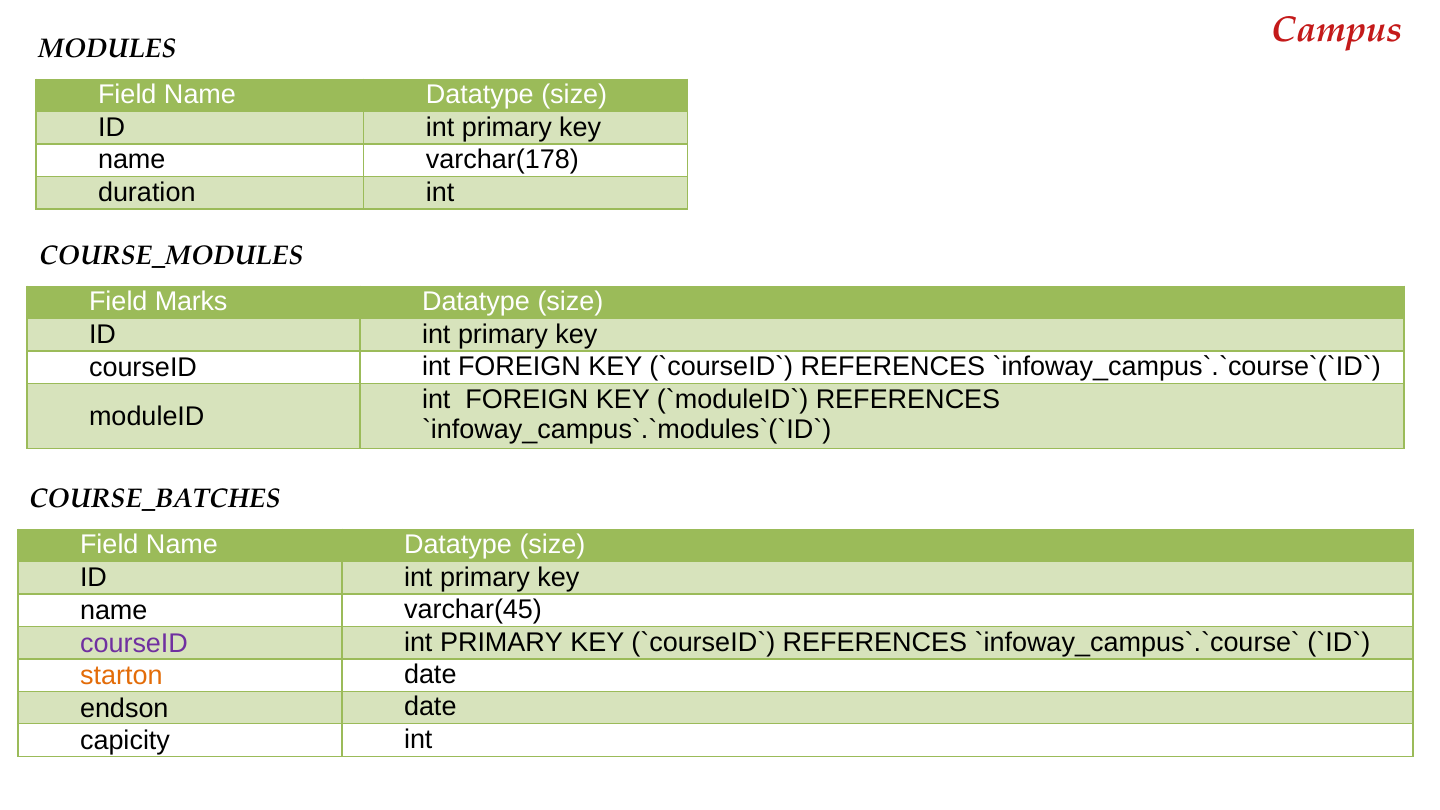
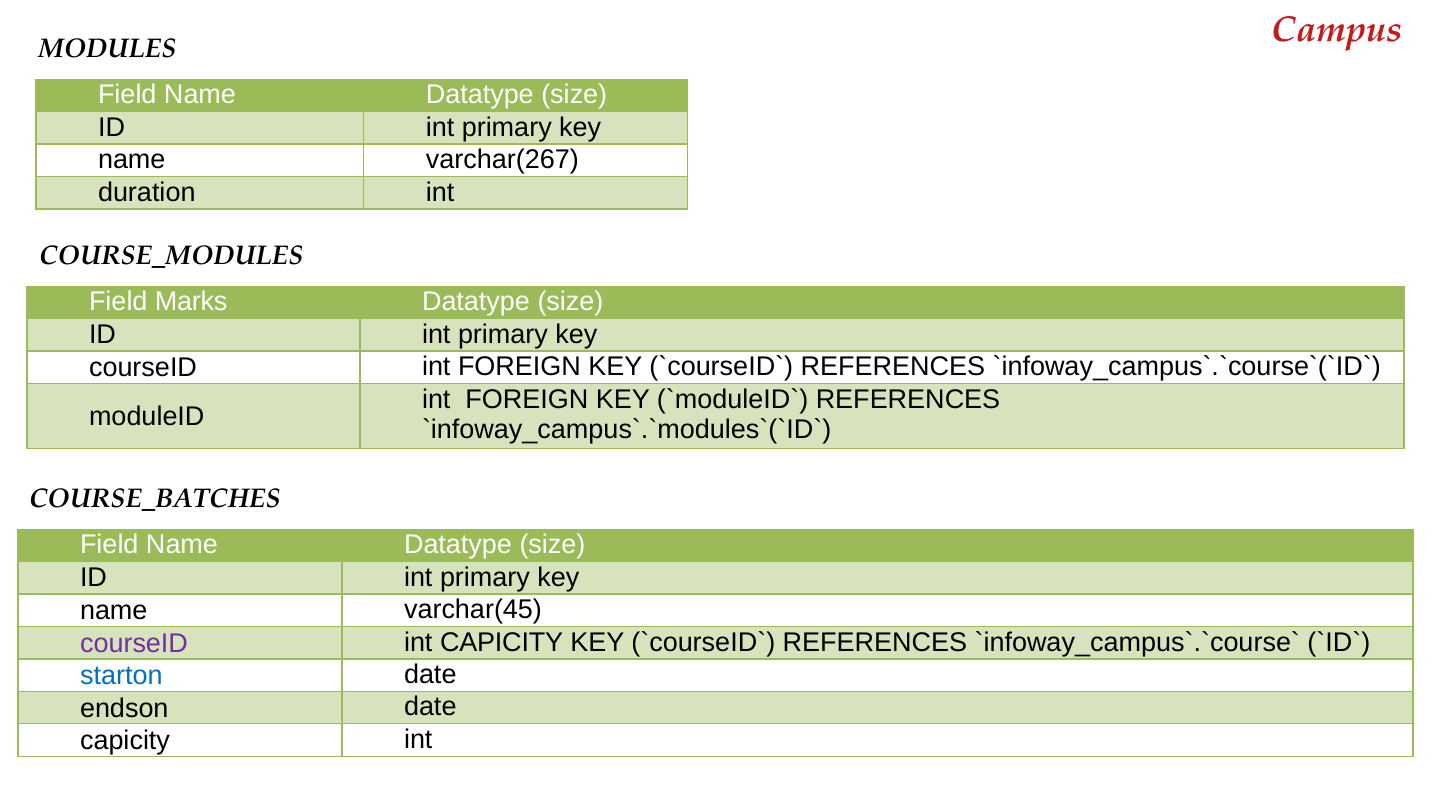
varchar(178: varchar(178 -> varchar(267 (502, 160)
PRIMARY: PRIMARY -> CAPICITY (502, 642)
starton colour: orange -> blue (121, 676)
